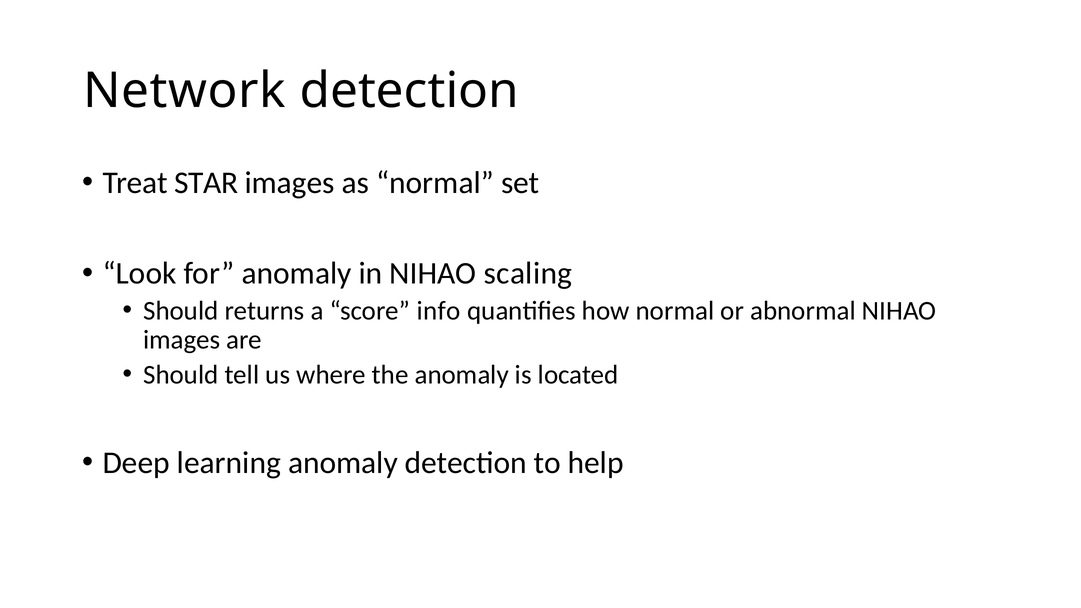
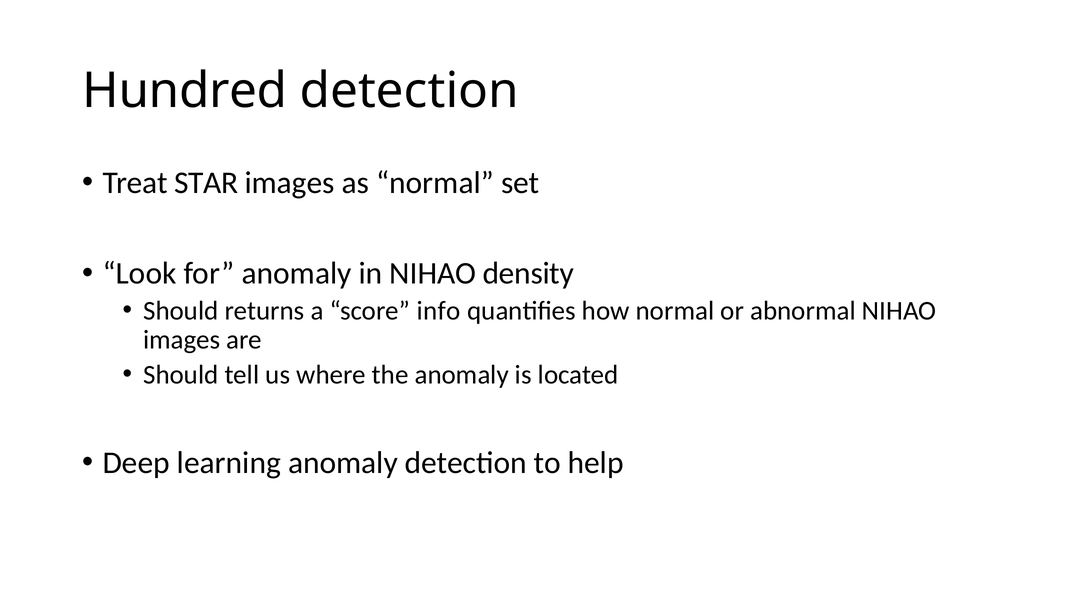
Network: Network -> Hundred (185, 91)
scaling: scaling -> density (528, 273)
